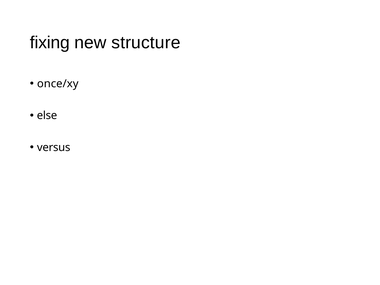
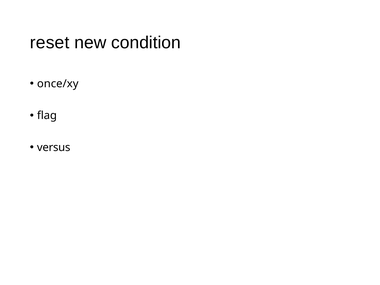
fixing: fixing -> reset (50, 43)
structure: structure -> condition (146, 43)
else: else -> flag (47, 116)
